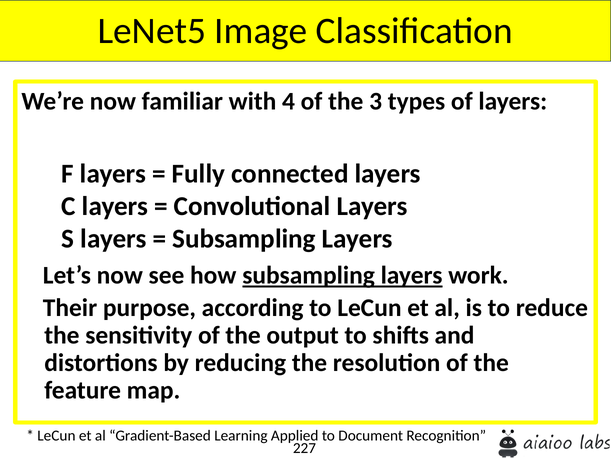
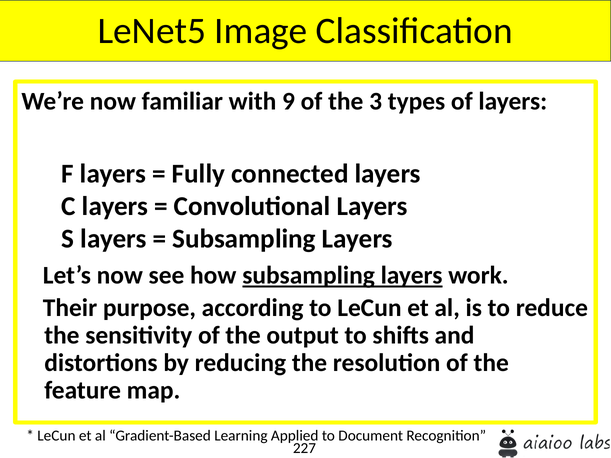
4: 4 -> 9 (288, 102)
